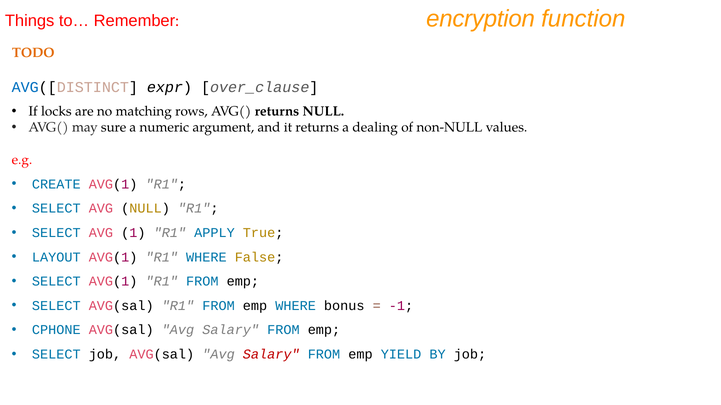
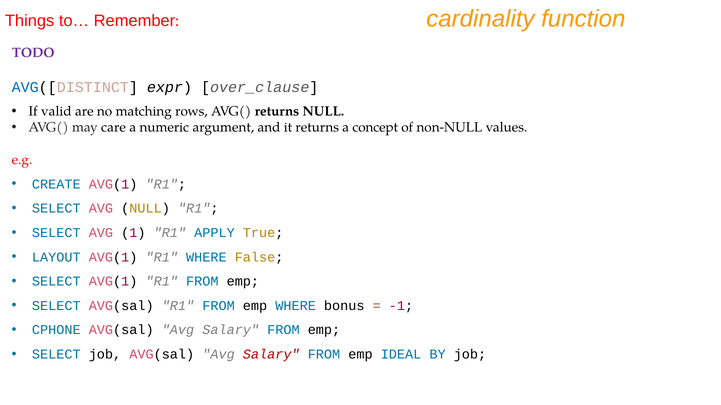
encryption: encryption -> cardinality (480, 19)
TODO colour: orange -> purple (33, 53)
locks: locks -> valid (56, 111)
sure: sure -> care (113, 128)
dealing: dealing -> concept (375, 128)
YIELD: YIELD -> IDEAL (401, 355)
